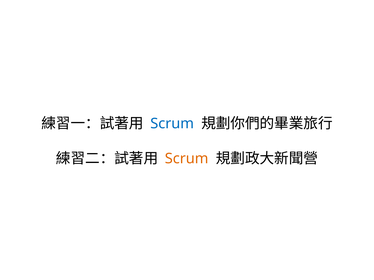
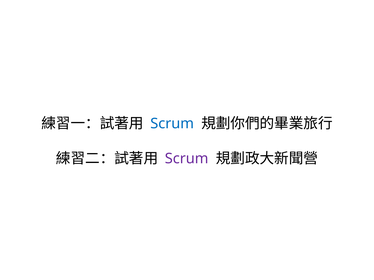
Scrum colour: orange -> purple (187, 159)
